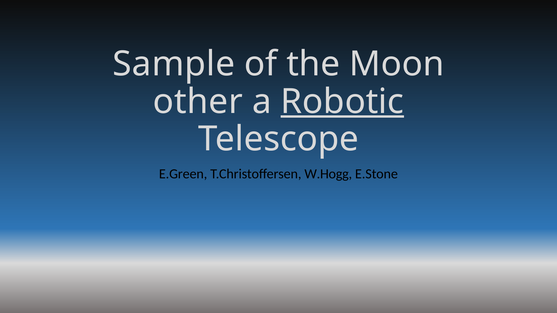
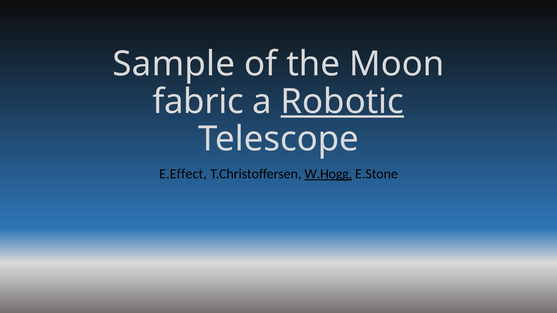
other: other -> fabric (198, 102)
E.Green: E.Green -> E.Effect (183, 174)
W.Hogg underline: none -> present (328, 174)
